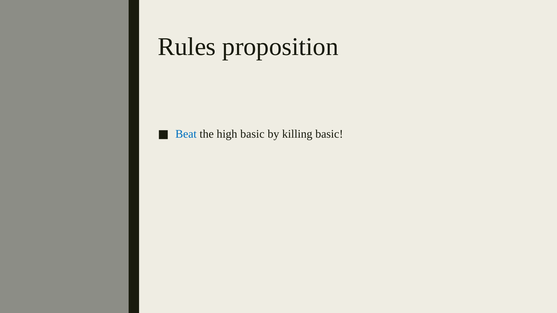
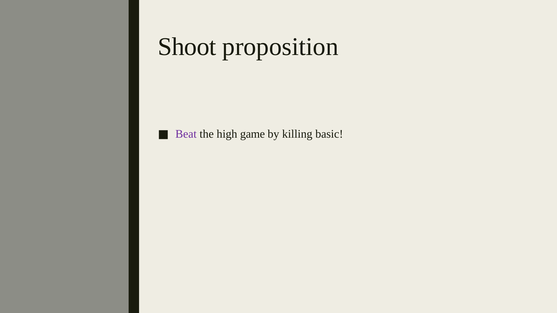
Rules: Rules -> Shoot (187, 47)
Beat colour: blue -> purple (186, 134)
high basic: basic -> game (253, 134)
